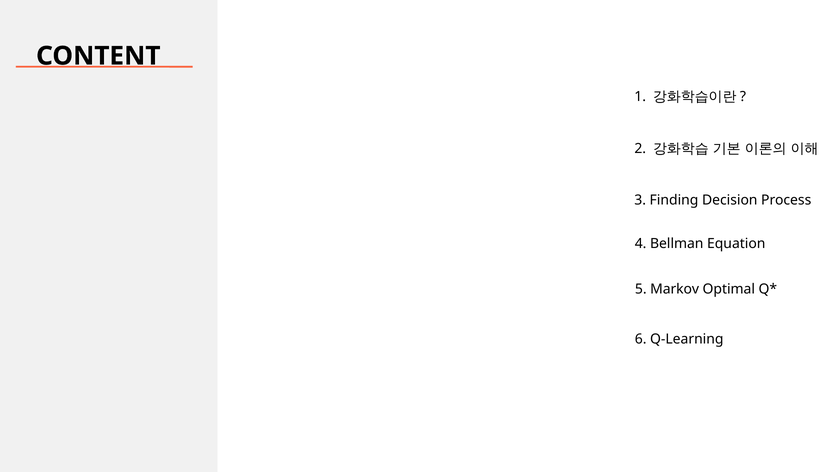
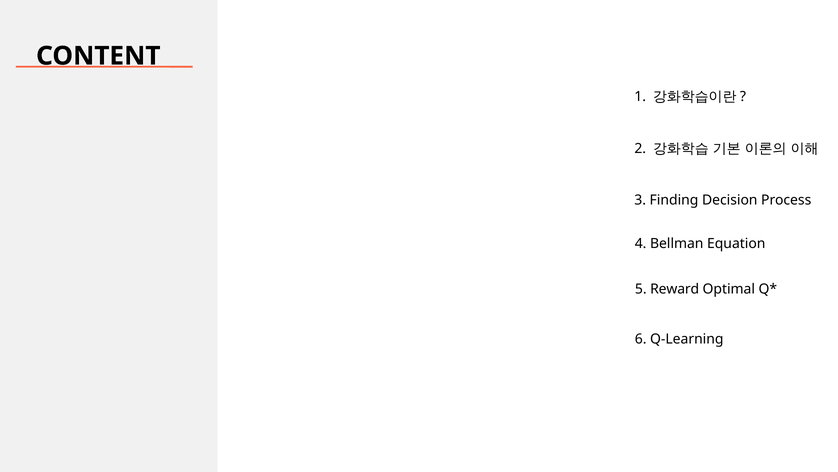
Markov: Markov -> Reward (675, 289)
